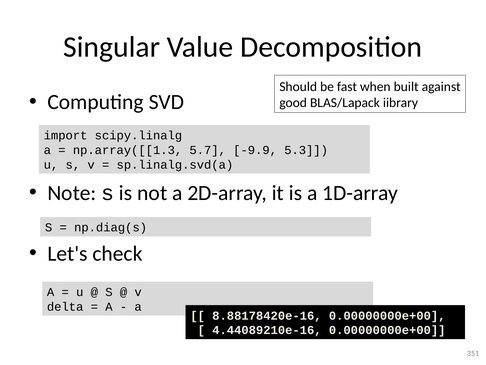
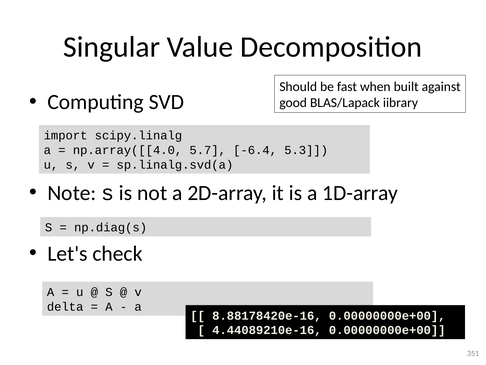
np.array([[1.3: np.array([[1.3 -> np.array([[4.0 (128, 150)
-9.9: -9.9 -> -6.4 (255, 150)
